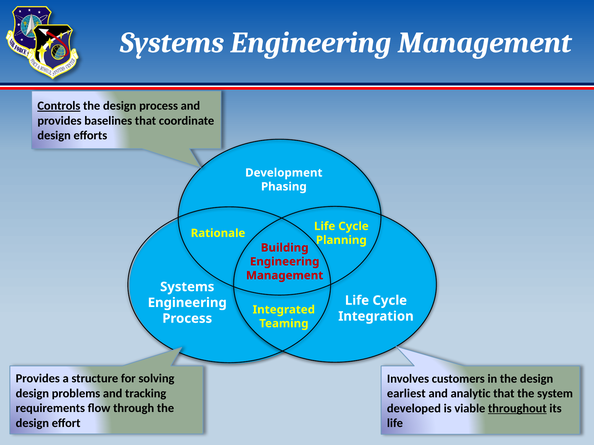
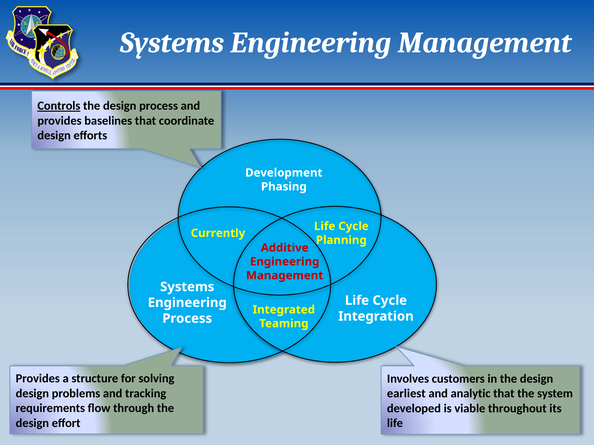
Rationale: Rationale -> Currently (218, 233)
Building: Building -> Additive (285, 248)
throughout underline: present -> none (517, 409)
